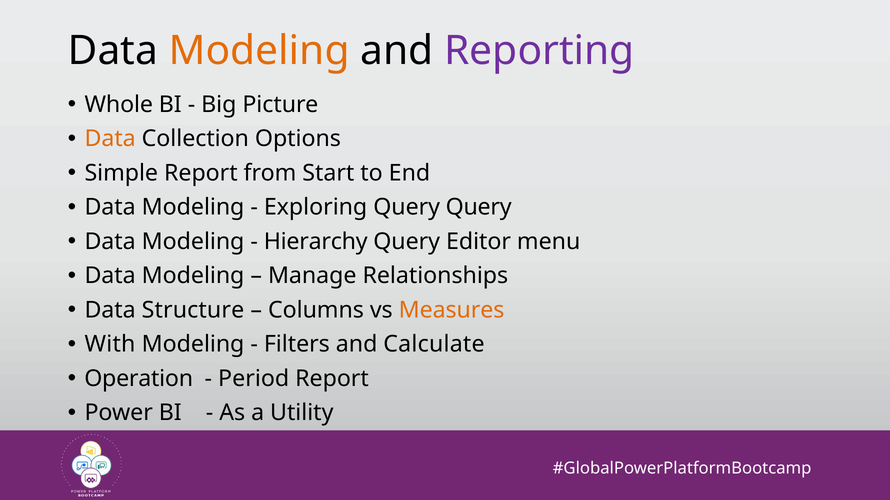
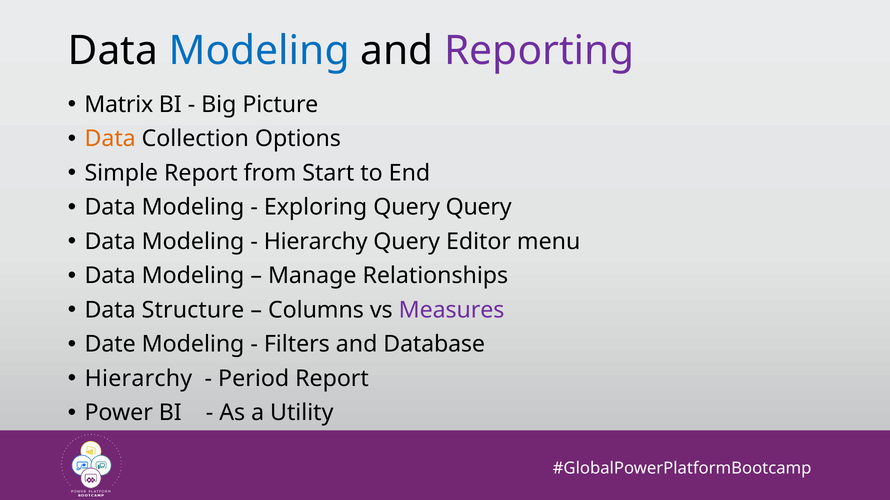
Modeling colour: orange -> blue (259, 51)
Whole: Whole -> Matrix (119, 105)
Measures colour: orange -> purple (452, 310)
With: With -> Date (110, 345)
Calculate: Calculate -> Database (434, 345)
Operation: Operation -> Hierarchy (138, 379)
